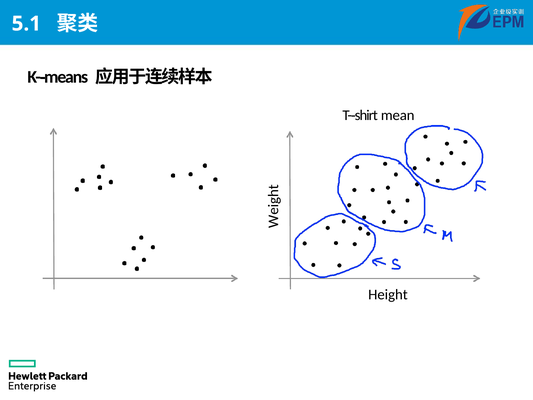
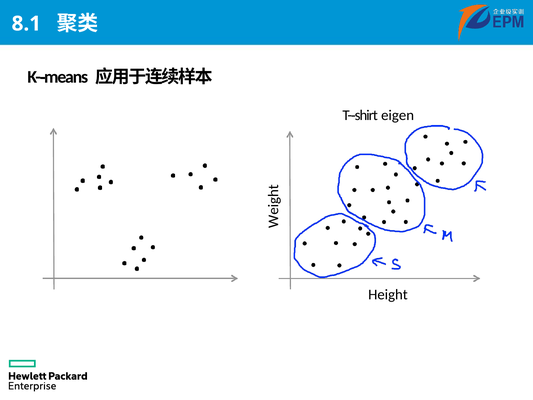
5.1: 5.1 -> 8.1 (26, 24)
mean: mean -> eigen (398, 115)
